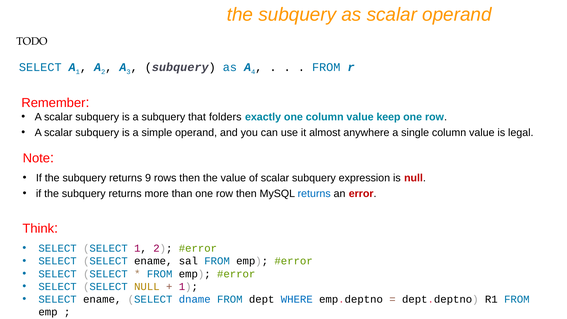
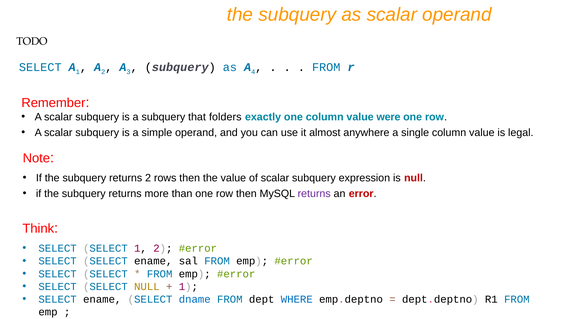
keep: keep -> were (388, 117)
returns 9: 9 -> 2 (148, 178)
returns colour: blue -> purple (314, 194)
